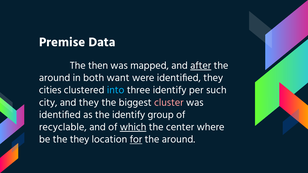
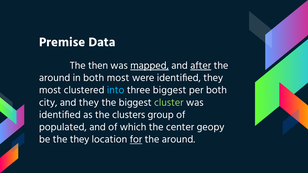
mapped underline: none -> present (150, 66)
both want: want -> most (118, 78)
cities: cities -> most (50, 90)
three identify: identify -> biggest (170, 90)
per such: such -> both (216, 90)
cluster colour: pink -> light green (169, 103)
the identify: identify -> clusters (129, 115)
recyclable: recyclable -> populated (63, 127)
which underline: present -> none (133, 127)
where: where -> geopy (211, 127)
